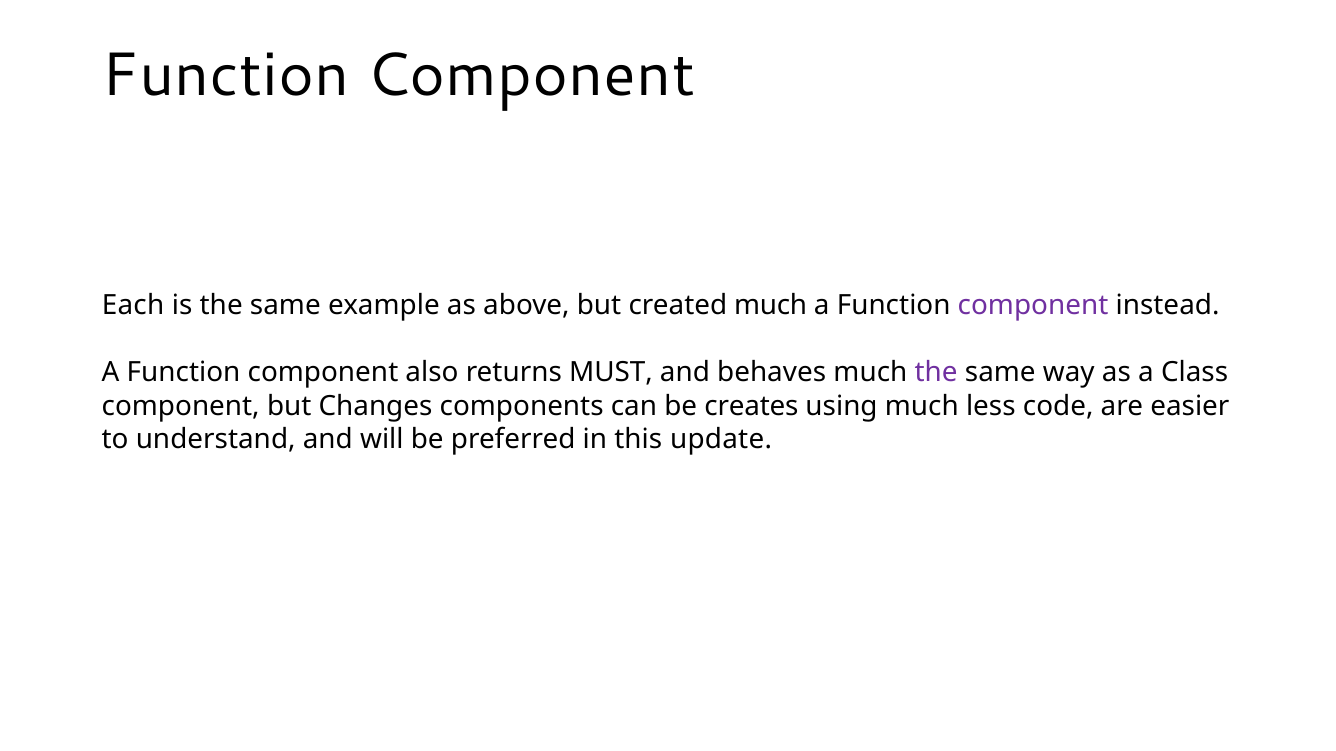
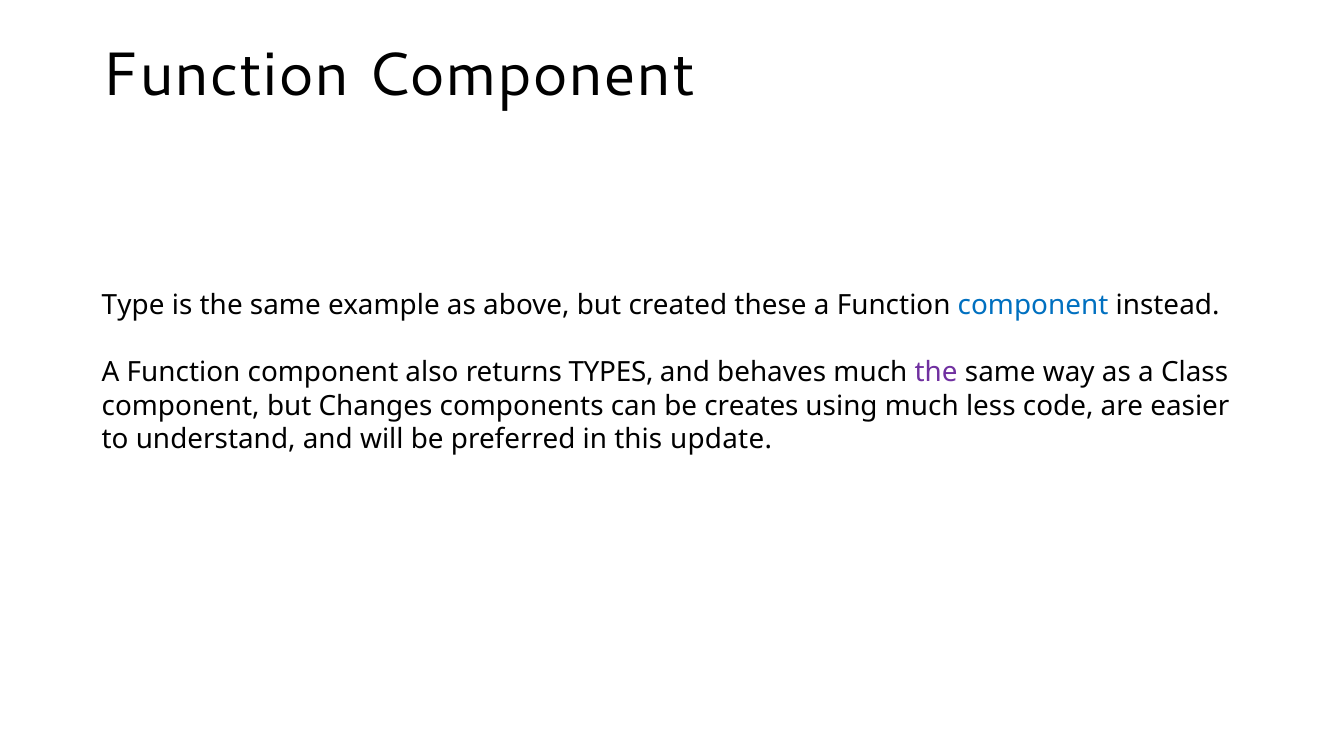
Each: Each -> Type (133, 306)
created much: much -> these (771, 306)
component colour: purple -> blue (1033, 306)
MUST: MUST -> TYPES (611, 373)
